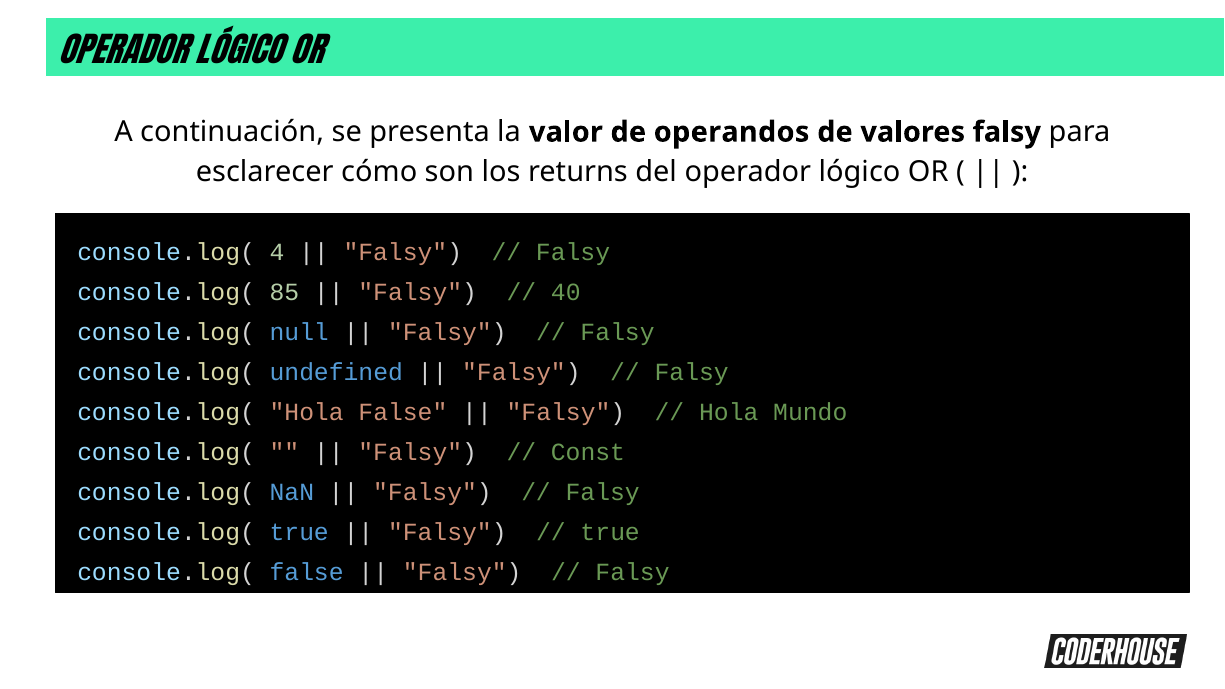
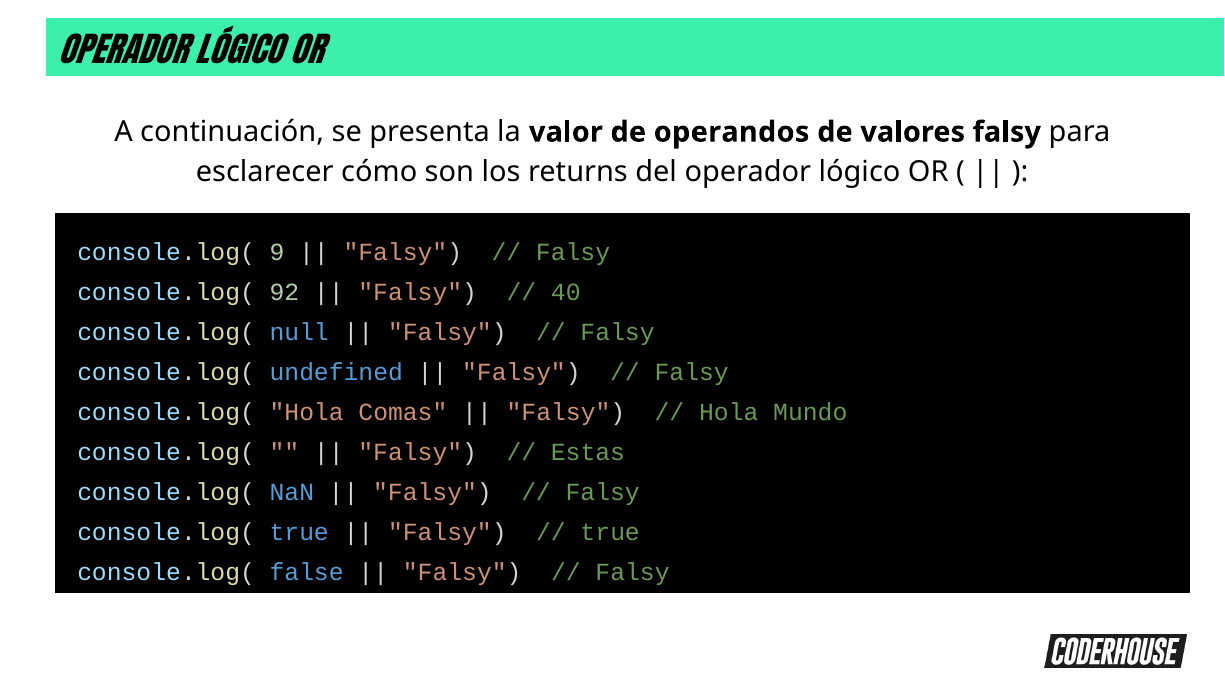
4: 4 -> 9 (277, 253)
85: 85 -> 92 (284, 293)
Hola False: False -> Comas (403, 412)
Const: Const -> Estas (588, 452)
